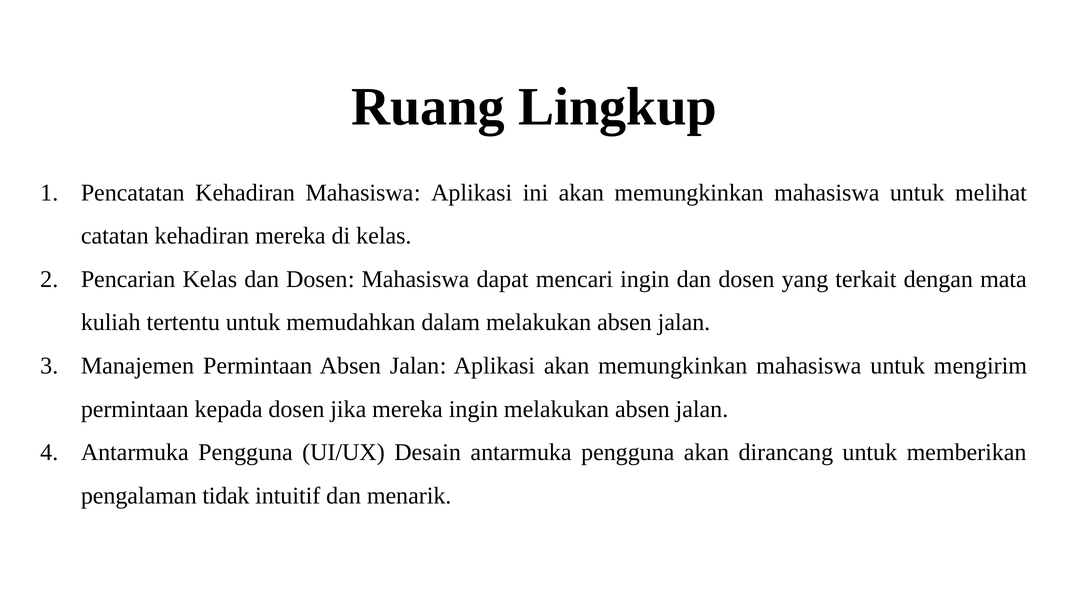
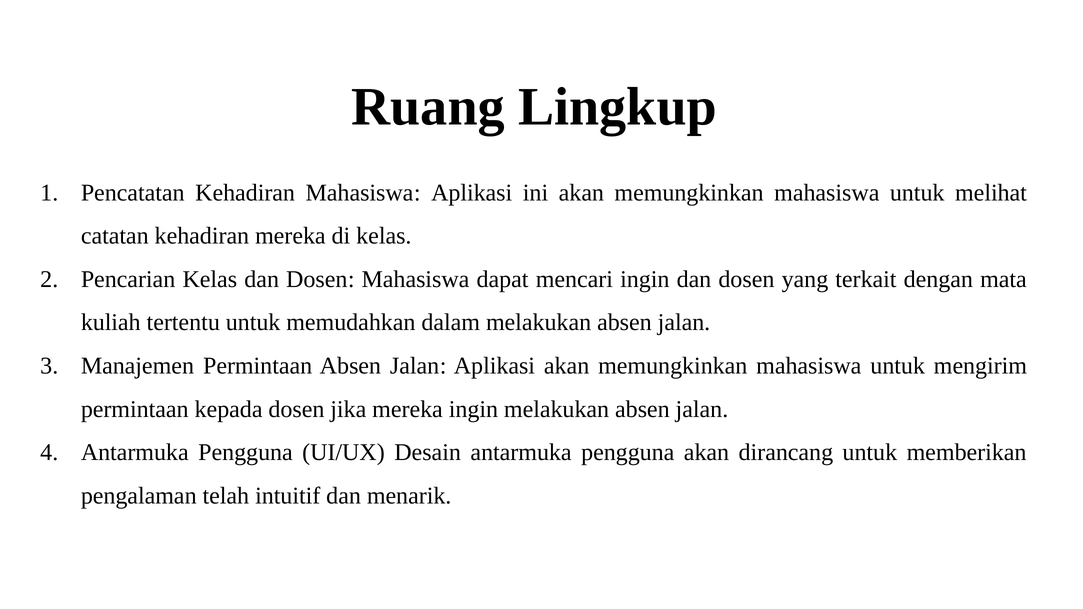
tidak: tidak -> telah (226, 496)
